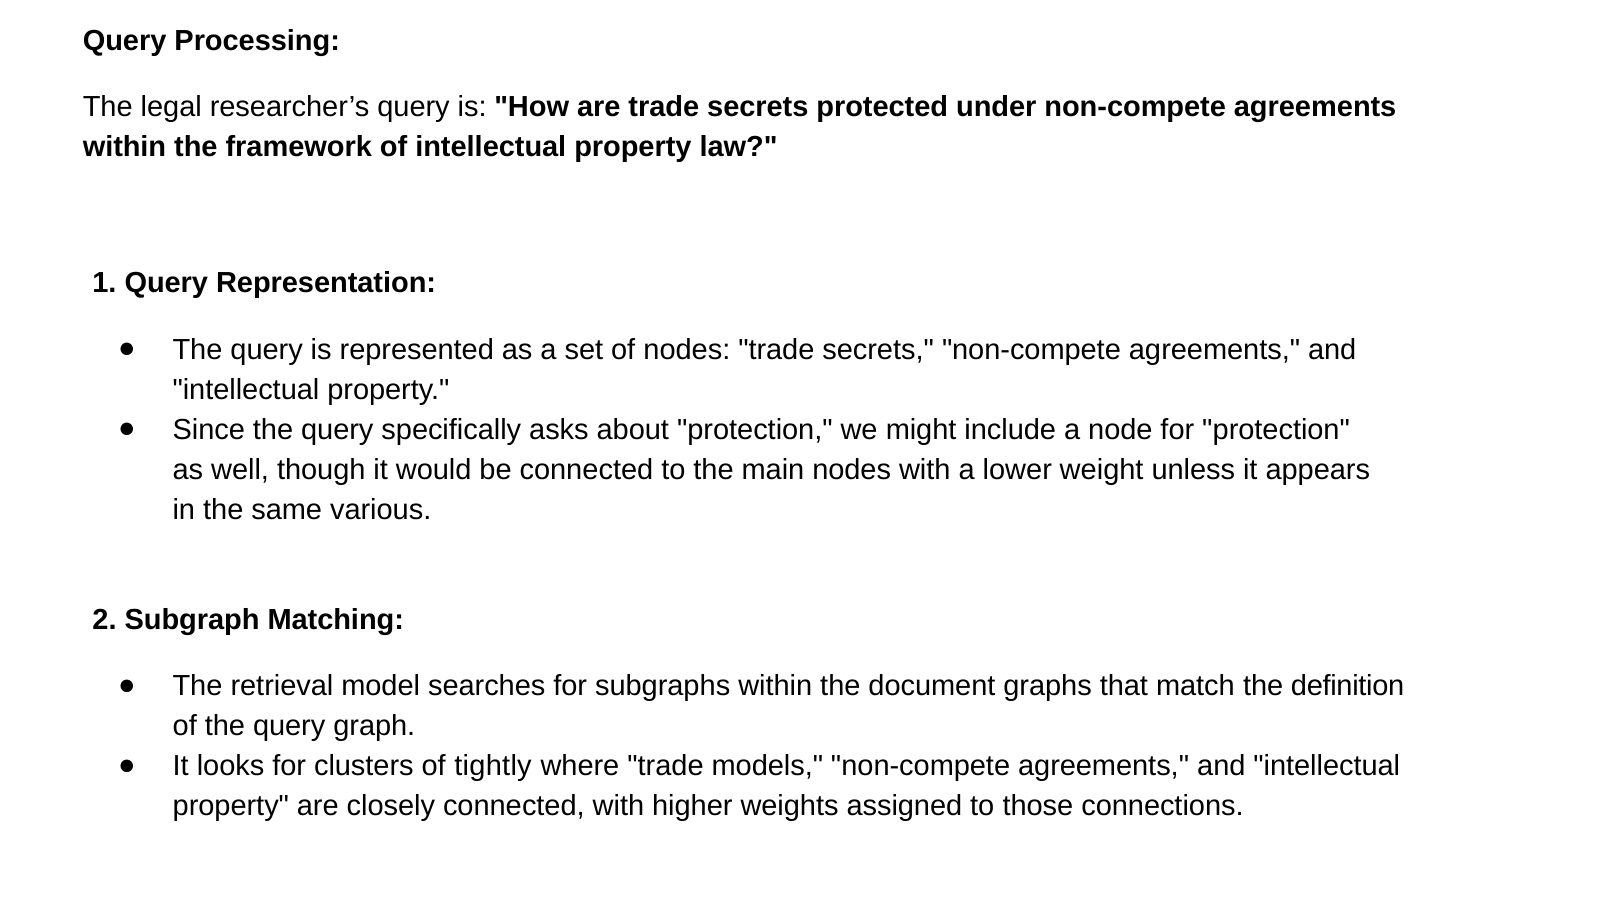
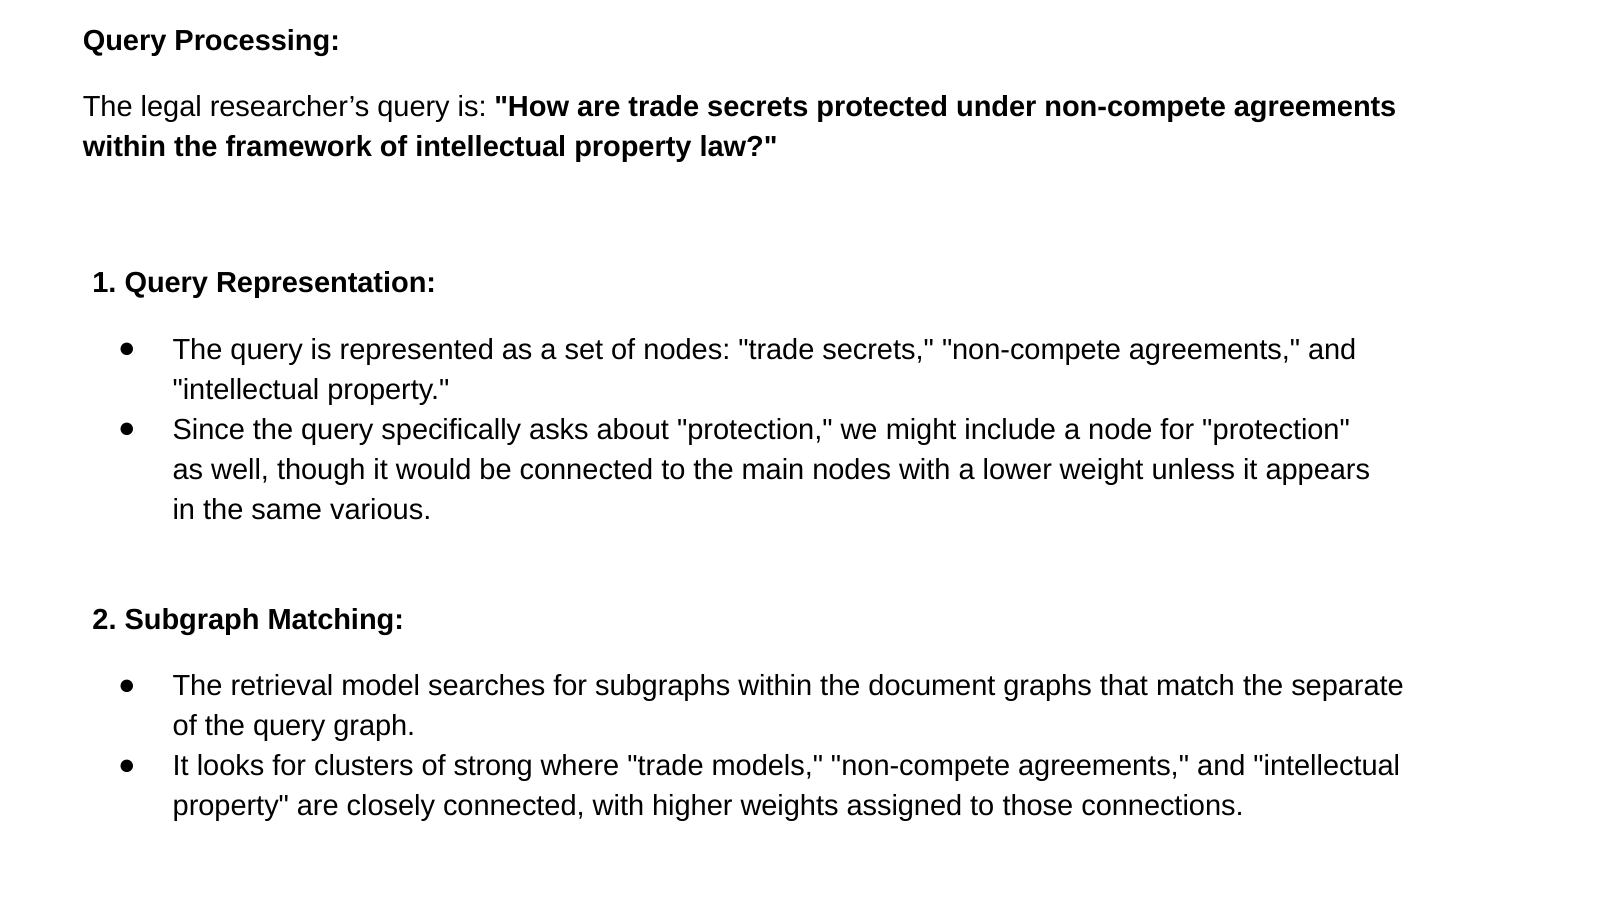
definition: definition -> separate (1348, 686)
tightly: tightly -> strong (493, 766)
